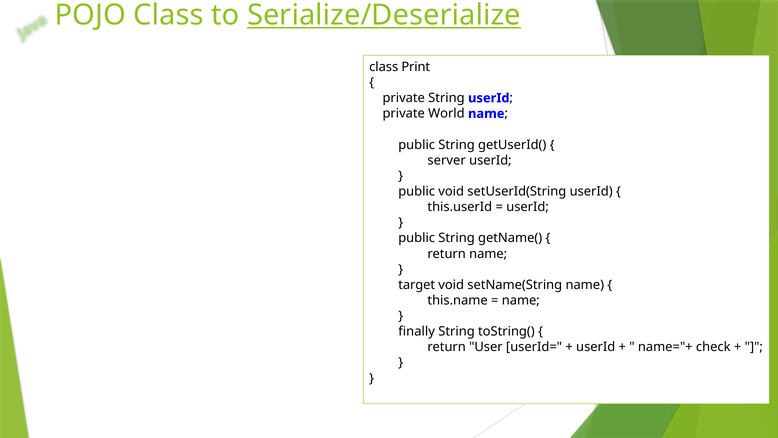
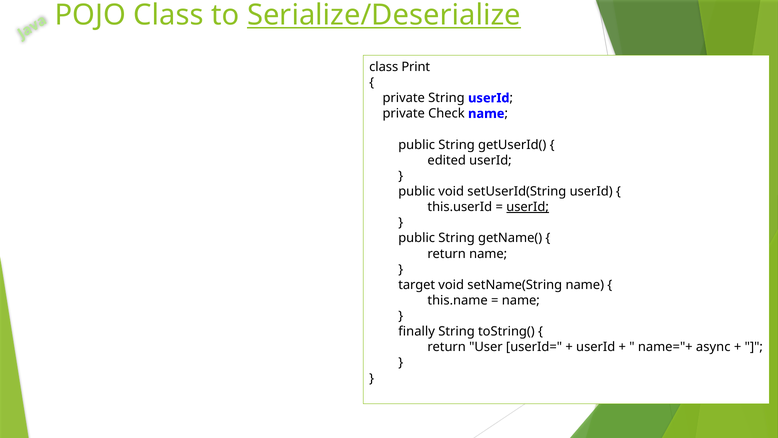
World: World -> Check (446, 114)
server: server -> edited (447, 160)
userId underline: none -> present (528, 207)
check: check -> async (713, 347)
